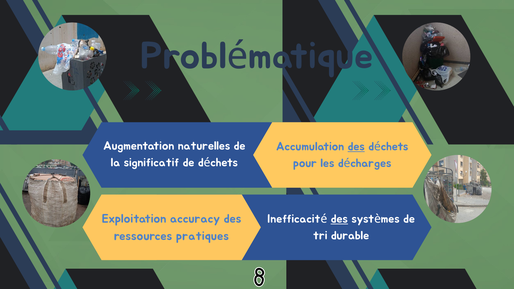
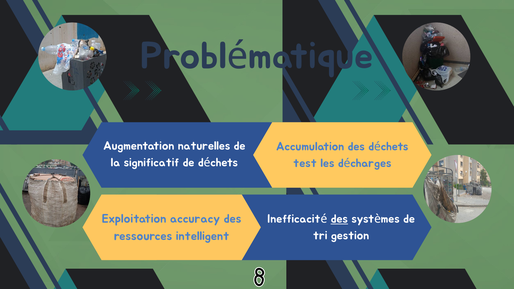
des underline: present -> none (356, 147)
pour: pour -> test (305, 163)
durable: durable -> gestion (350, 236)
pratiques: pratiques -> intelligent (203, 236)
